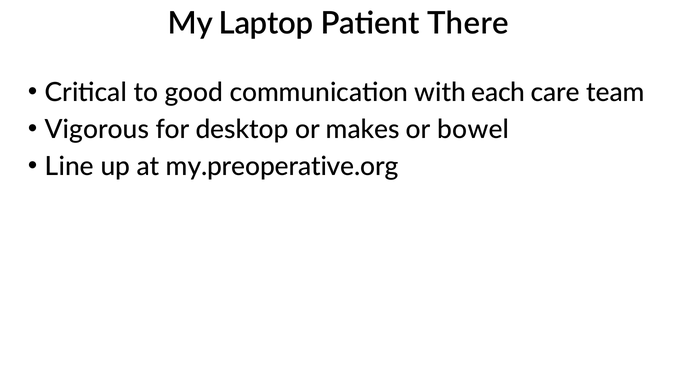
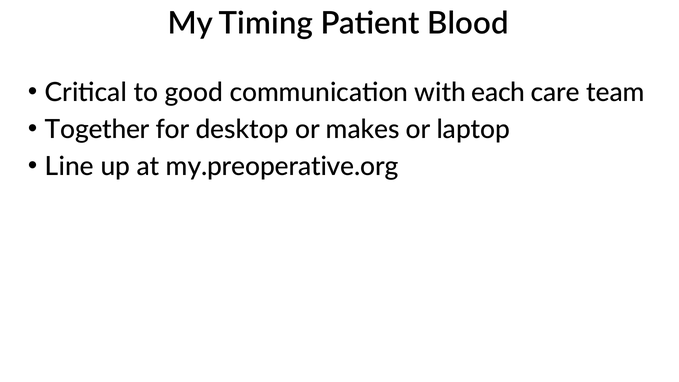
Laptop: Laptop -> Timing (266, 23)
There: There -> Blood (468, 23)
Vigorous: Vigorous -> Together (97, 129)
bowel: bowel -> laptop (473, 129)
